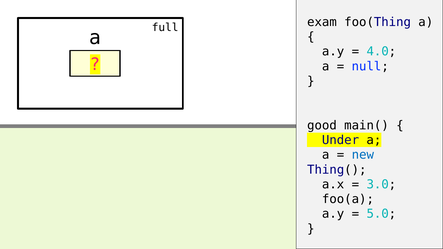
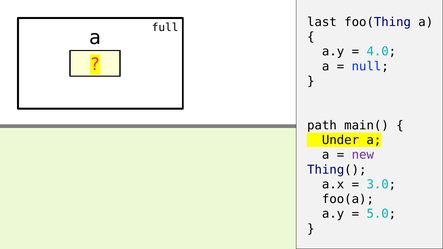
exam: exam -> last (322, 22)
good: good -> path (322, 125)
new colour: blue -> purple (363, 155)
